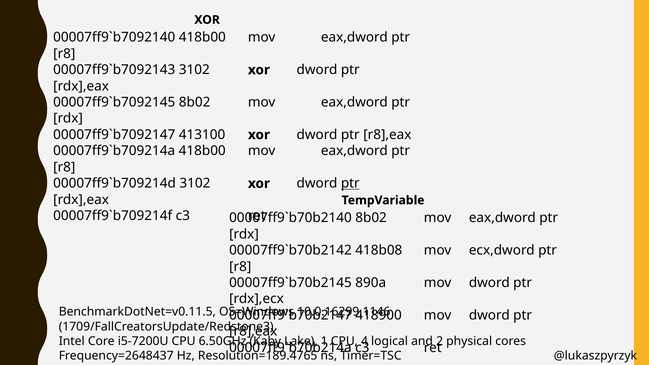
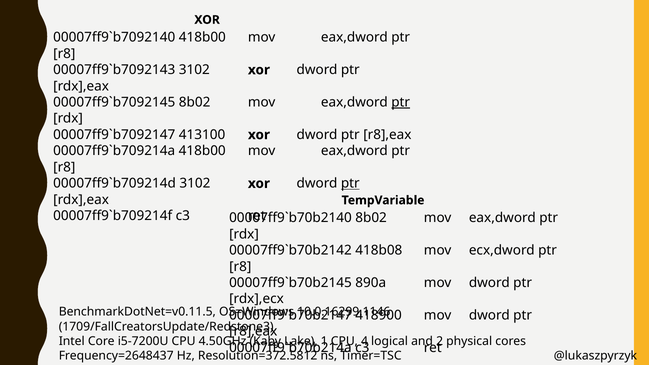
ptr underline: none -> present (401, 102)
6.50GHz: 6.50GHz -> 4.50GHz (223, 341)
Resolution=189.4765: Resolution=189.4765 -> Resolution=372.5812 (258, 356)
